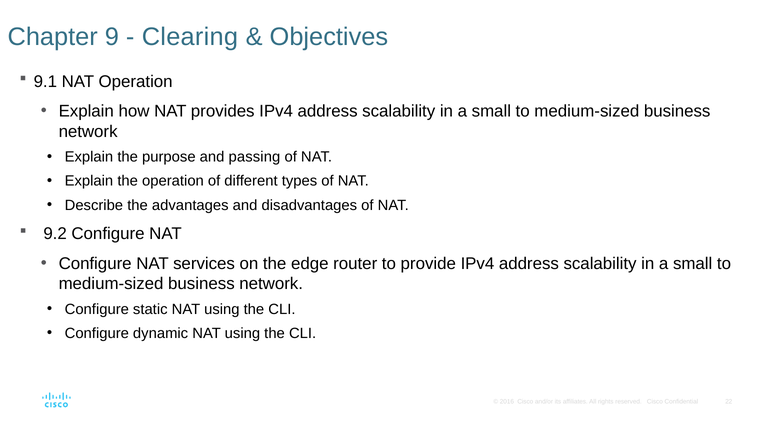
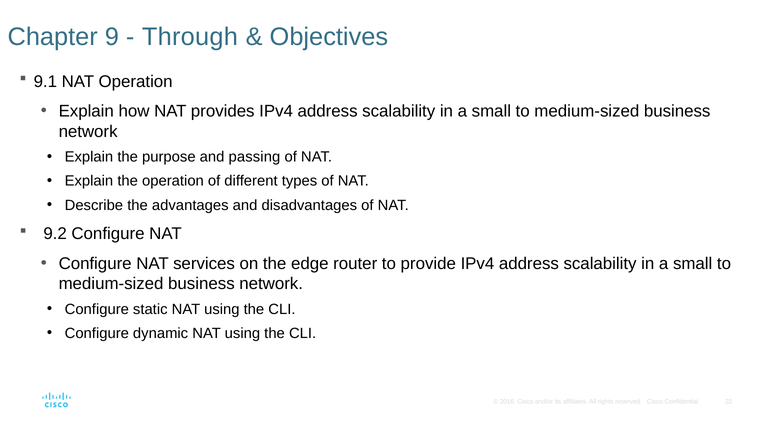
Clearing: Clearing -> Through (190, 37)
